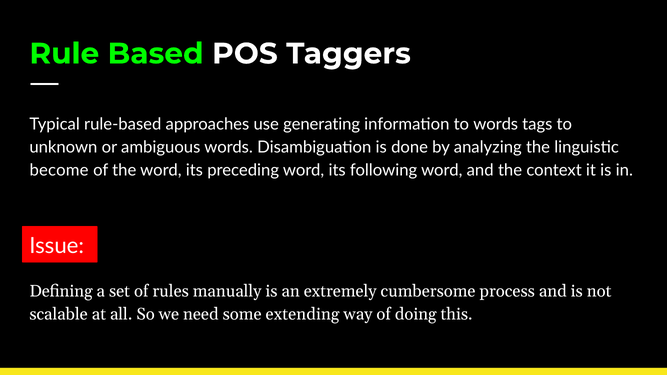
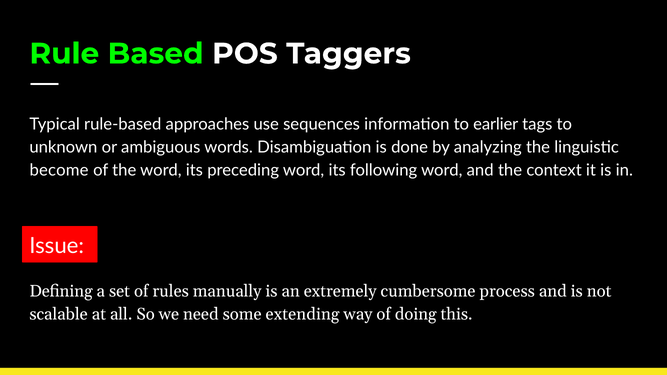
generating: generating -> sequences (322, 124)
to words: words -> earlier (496, 124)
